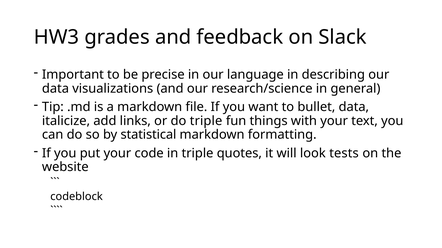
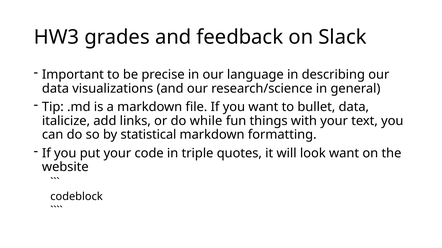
do triple: triple -> while (206, 121)
look tests: tests -> want (344, 154)
